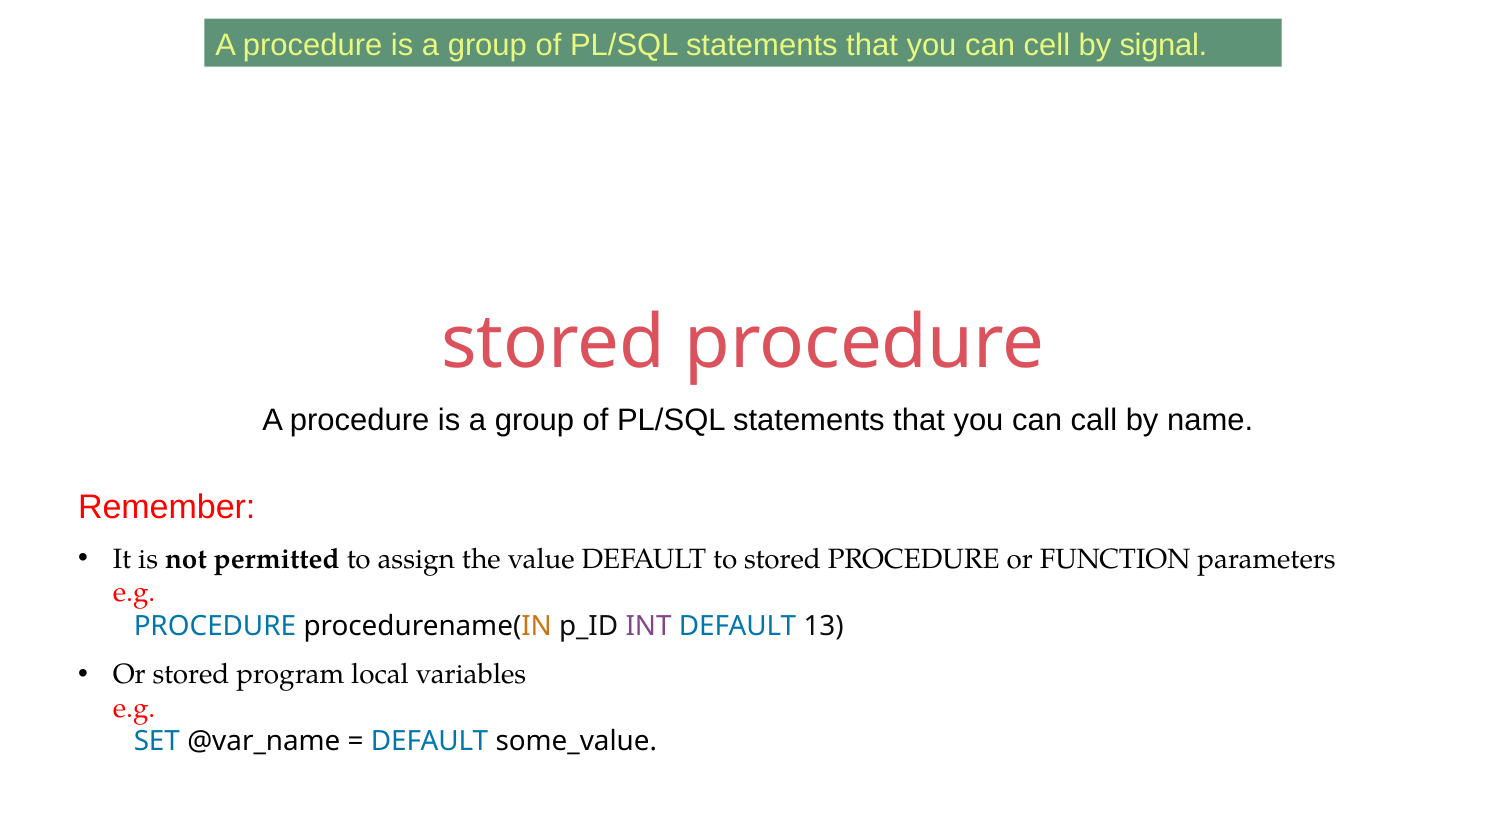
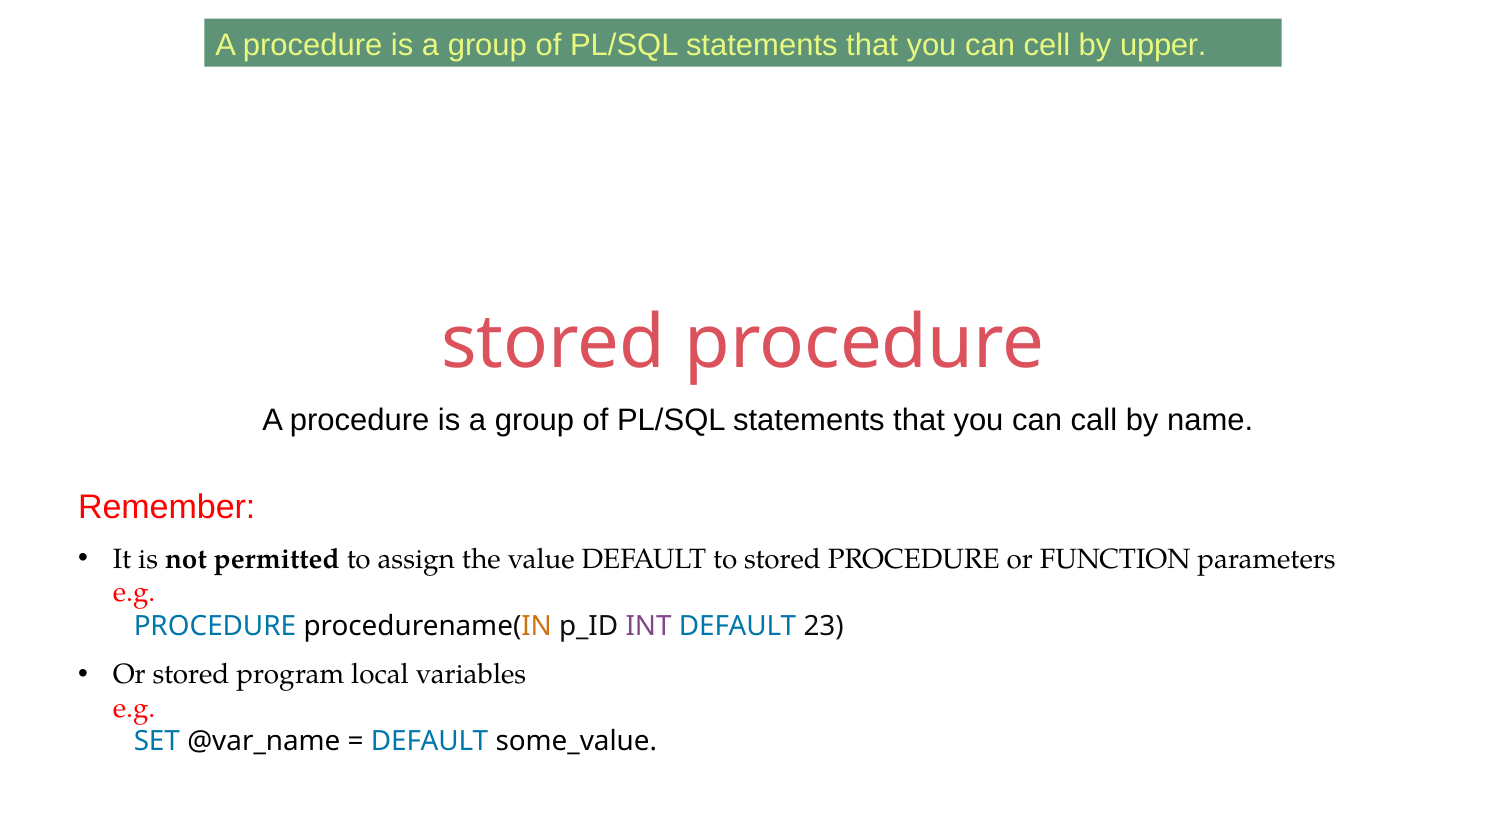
signal: signal -> upper (1163, 45)
13: 13 -> 23 (824, 626)
